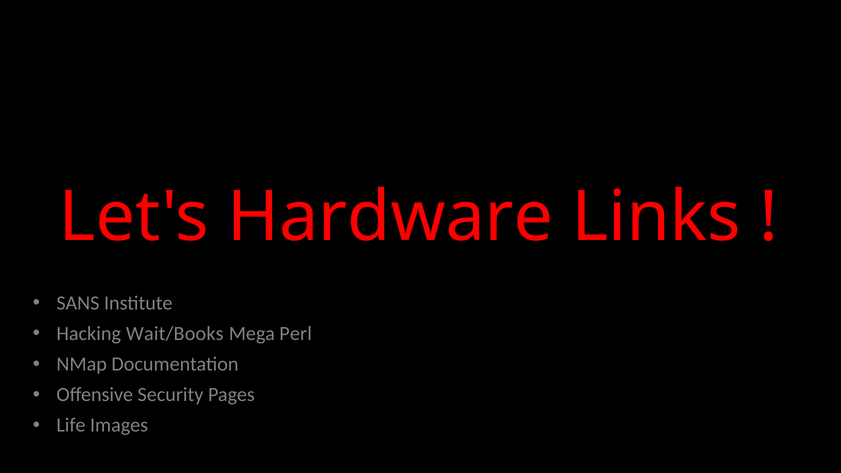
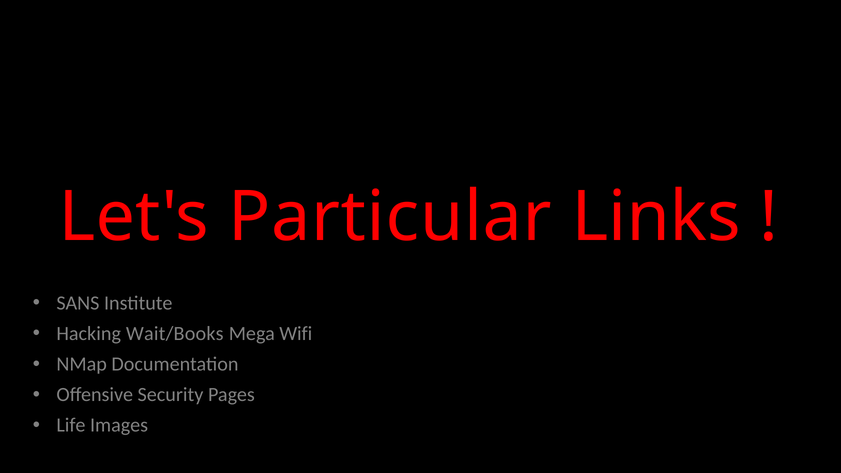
Hardware: Hardware -> Particular (390, 217)
Perl: Perl -> Wifi (296, 334)
